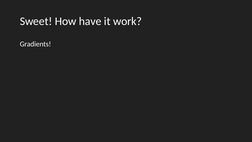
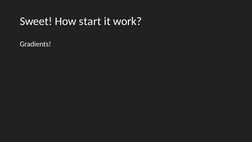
have: have -> start (90, 21)
